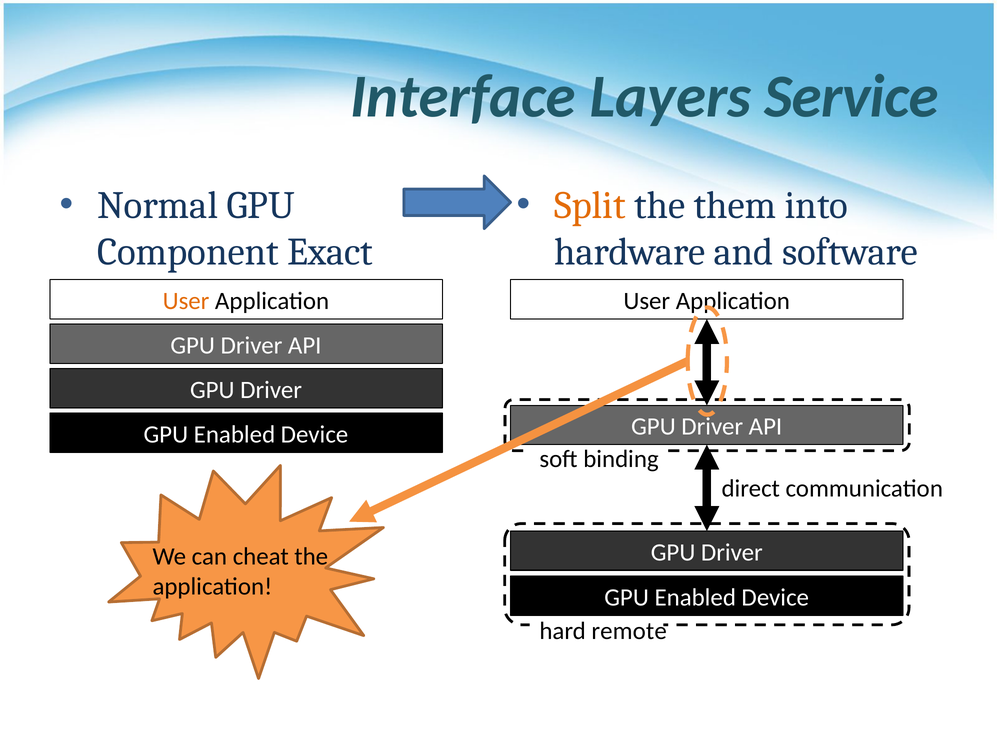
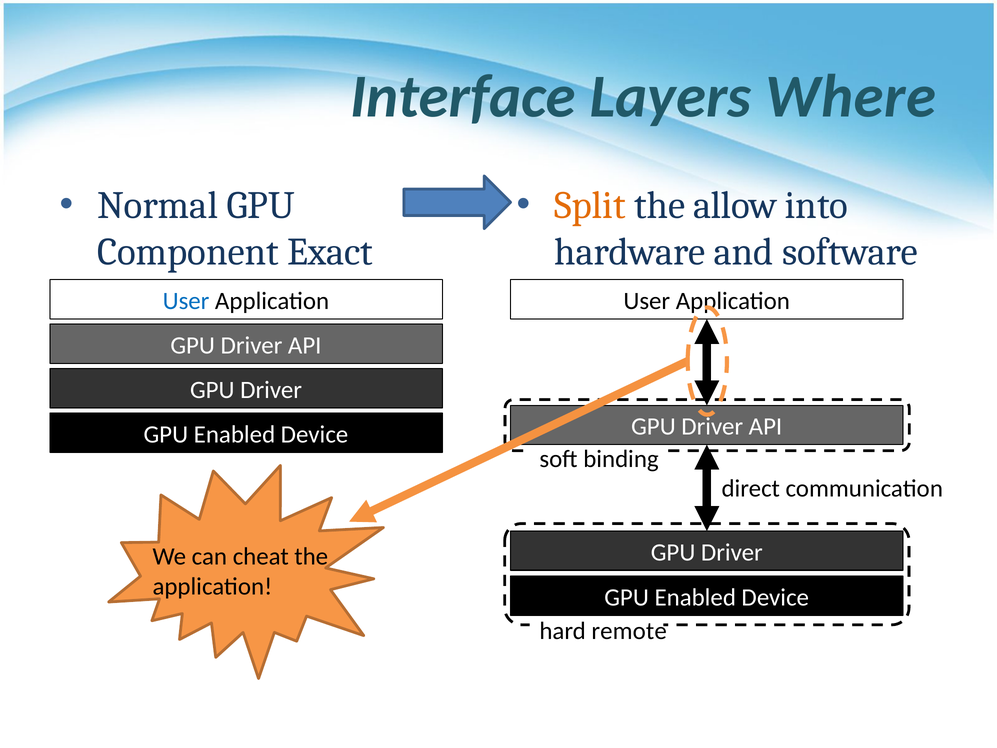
Service: Service -> Where (851, 97)
them: them -> allow (735, 205)
User colour: orange -> blue (186, 301)
